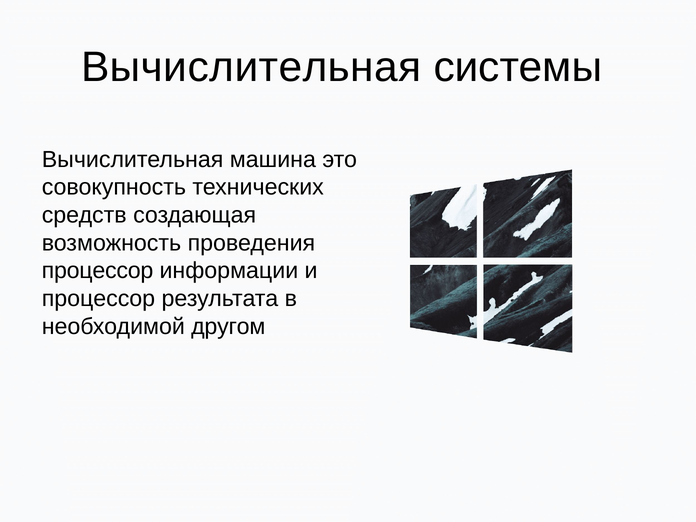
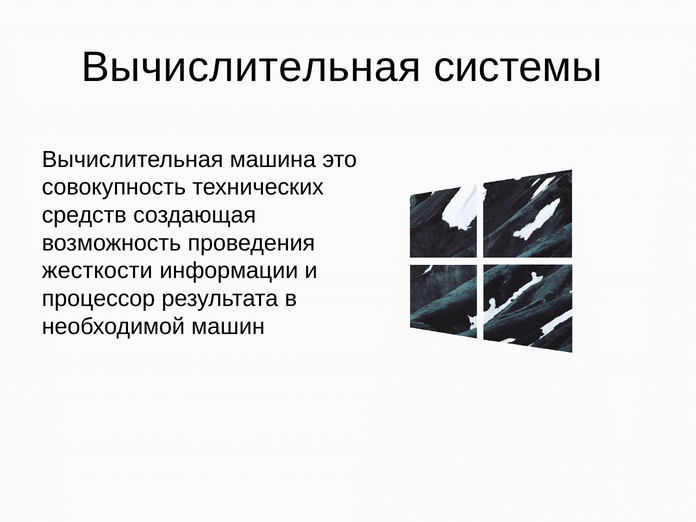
процессор: процессор -> жесткости (97, 271)
другом: другом -> машин (228, 326)
